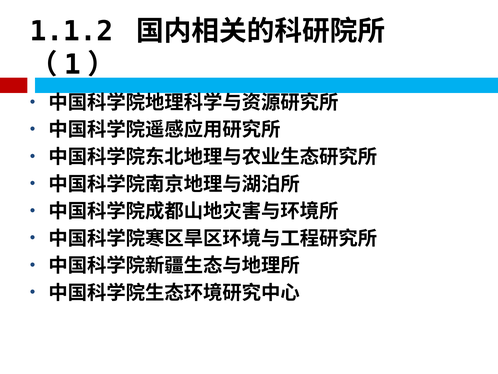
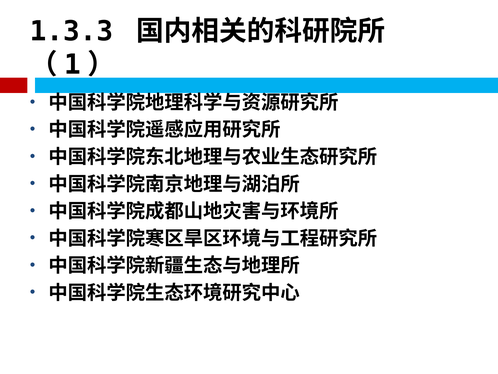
1.1.2: 1.1.2 -> 1.3.3 (71, 31)
